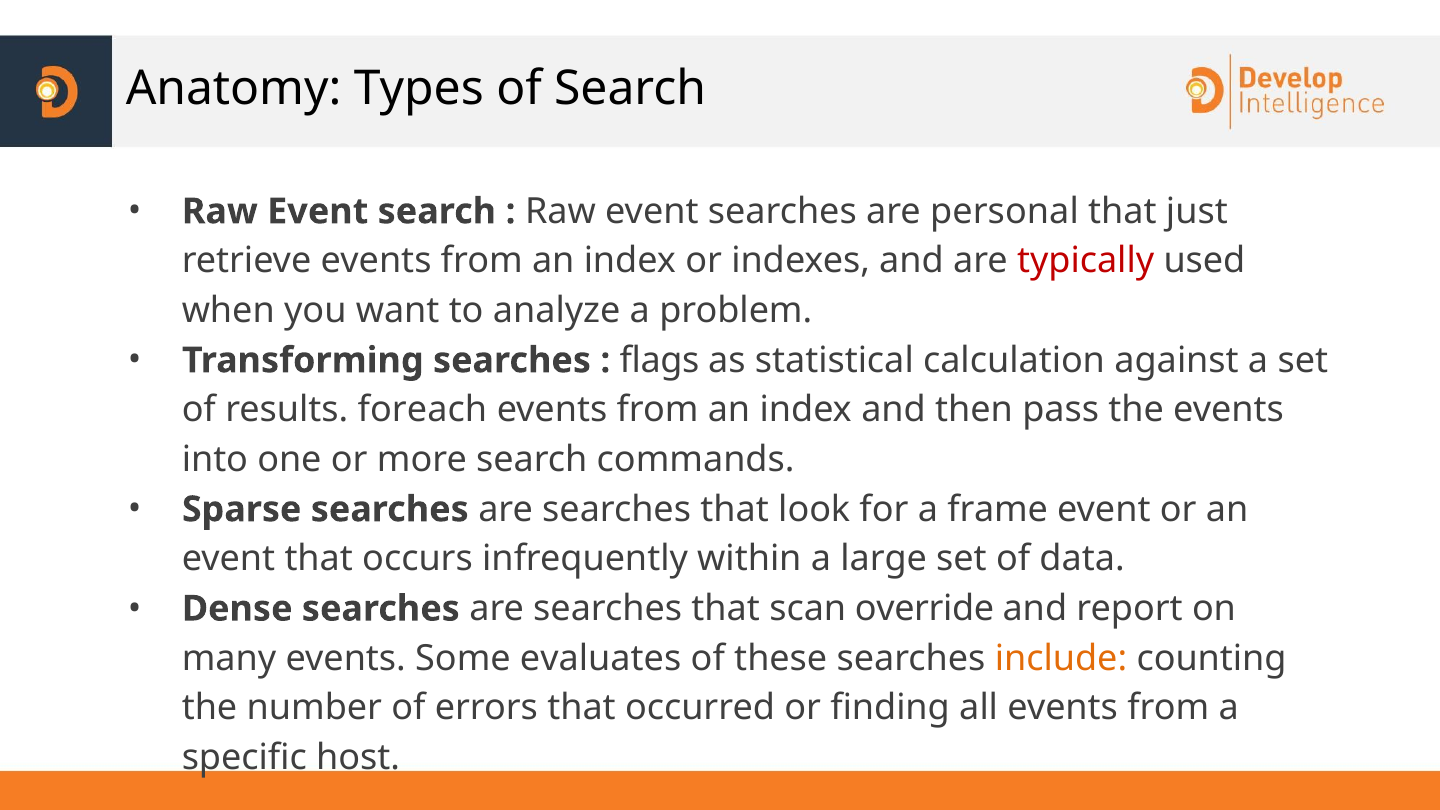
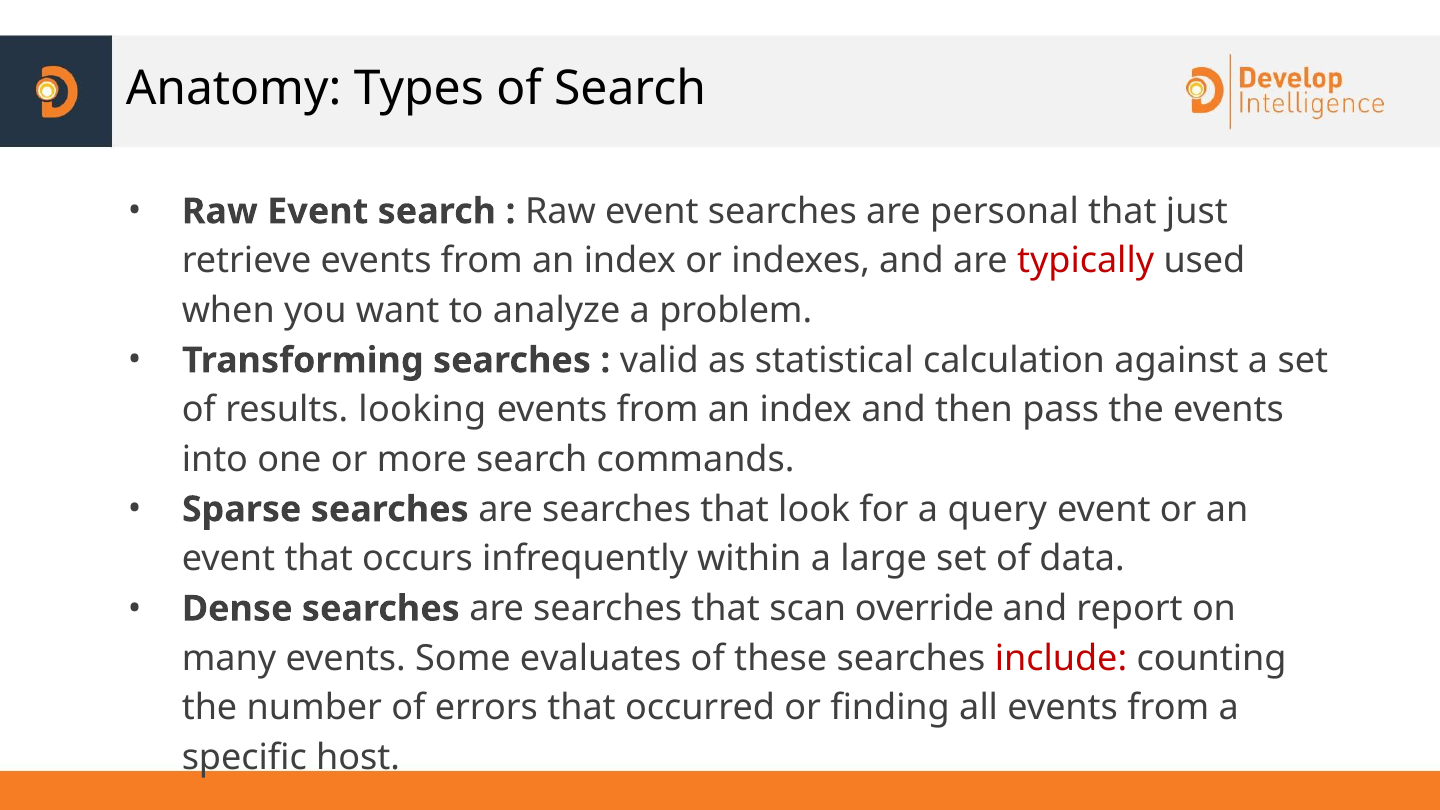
flags: flags -> valid (659, 360)
foreach: foreach -> looking (422, 410)
frame: frame -> query (997, 509)
include colour: orange -> red (1061, 658)
